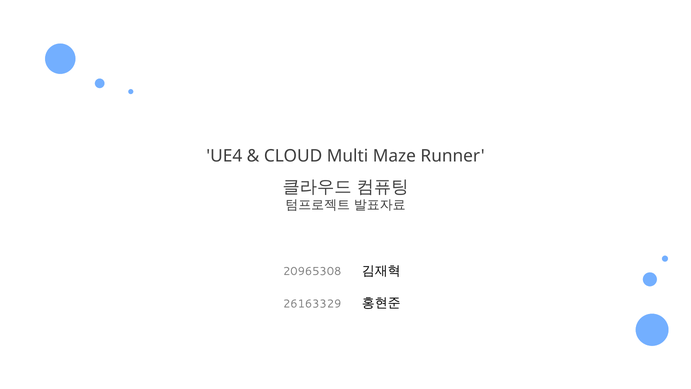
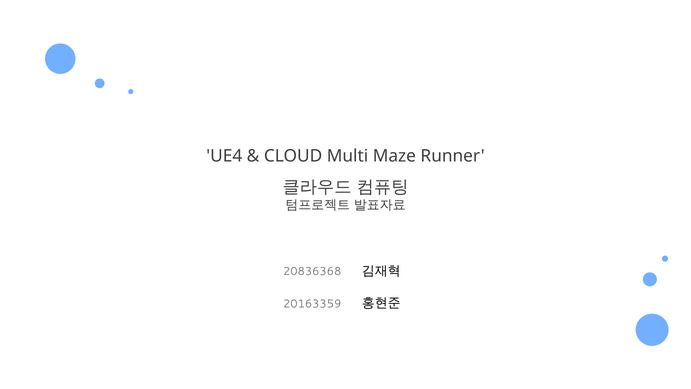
20965308: 20965308 -> 20836368 (312, 271)
26163329: 26163329 -> 20163359 (312, 304)
